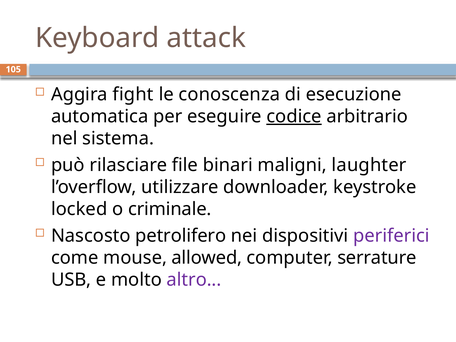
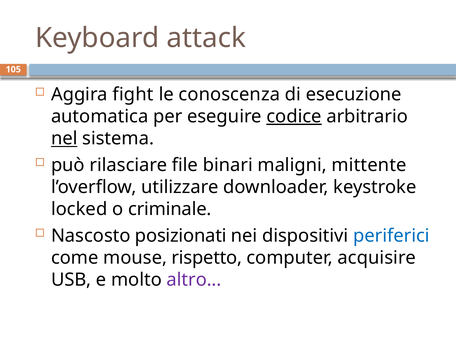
nel underline: none -> present (64, 138)
laughter: laughter -> mittente (369, 165)
petrolifero: petrolifero -> posizionati (181, 236)
periferici colour: purple -> blue (391, 236)
allowed: allowed -> rispetto (207, 258)
serrature: serrature -> acquisire (377, 258)
